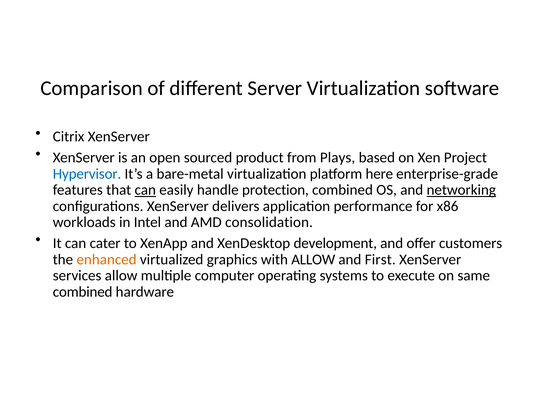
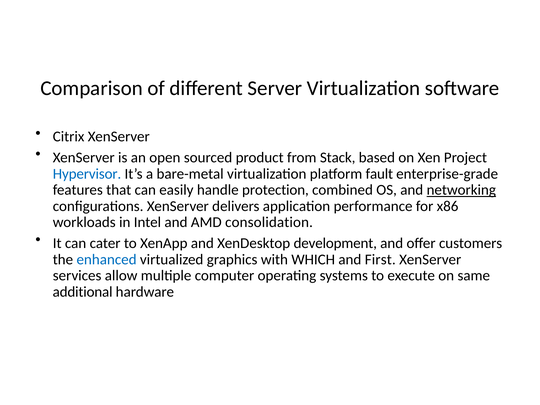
Plays: Plays -> Stack (338, 158)
here: here -> fault (379, 174)
can underline: present -> none (145, 190)
enhanced colour: orange -> blue (107, 259)
with ALLOW: ALLOW -> WHICH (313, 259)
combined: combined -> additional (83, 292)
